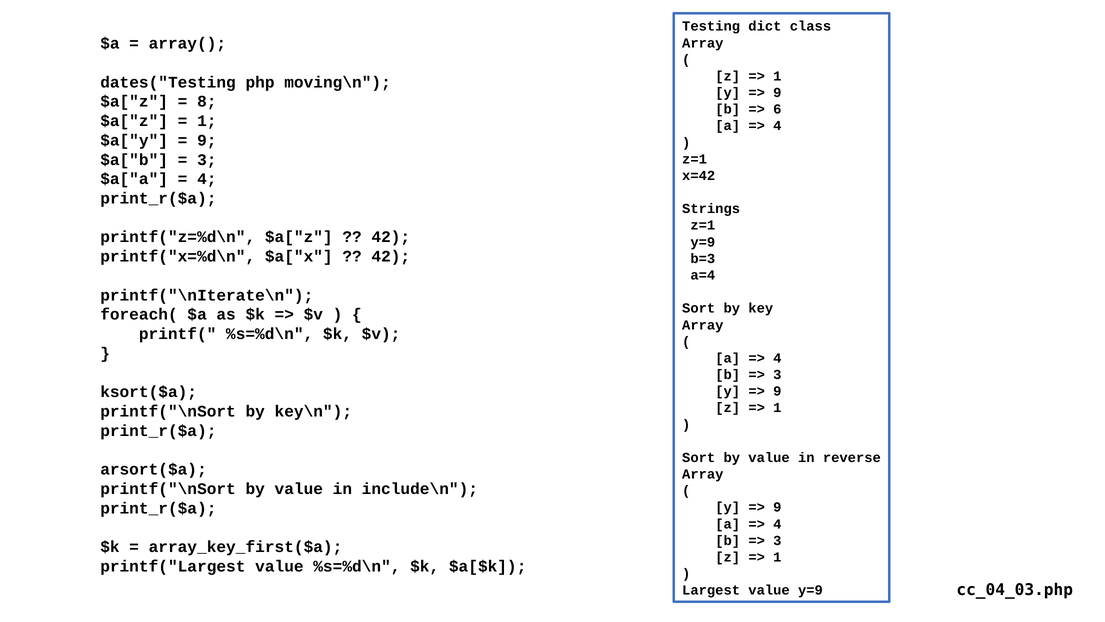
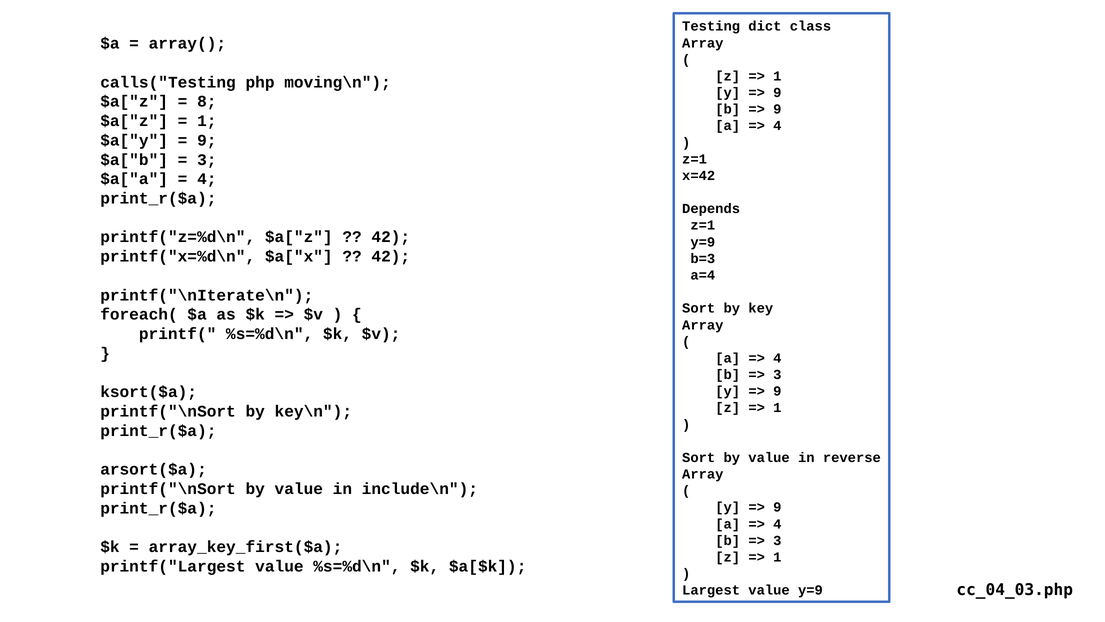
dates("Testing: dates("Testing -> calls("Testing (168, 82)
6: 6 -> 9 (777, 109)
Strings: Strings -> Depends (711, 209)
